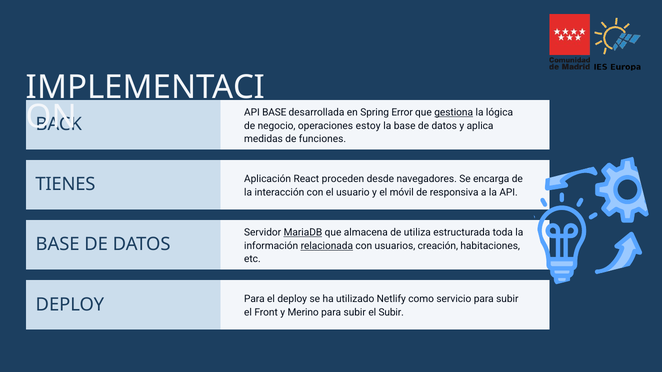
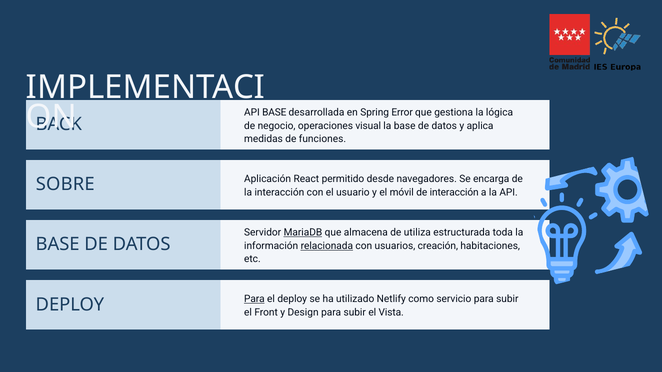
gestiona underline: present -> none (454, 113)
estoy: estoy -> visual (368, 126)
proceden: proceden -> permitido (343, 179)
TIENES: TIENES -> SOBRE (65, 185)
de responsiva: responsiva -> interacción (454, 193)
Para underline: none -> present (254, 299)
Merino: Merino -> Design (303, 313)
el Subir: Subir -> Vista (391, 313)
